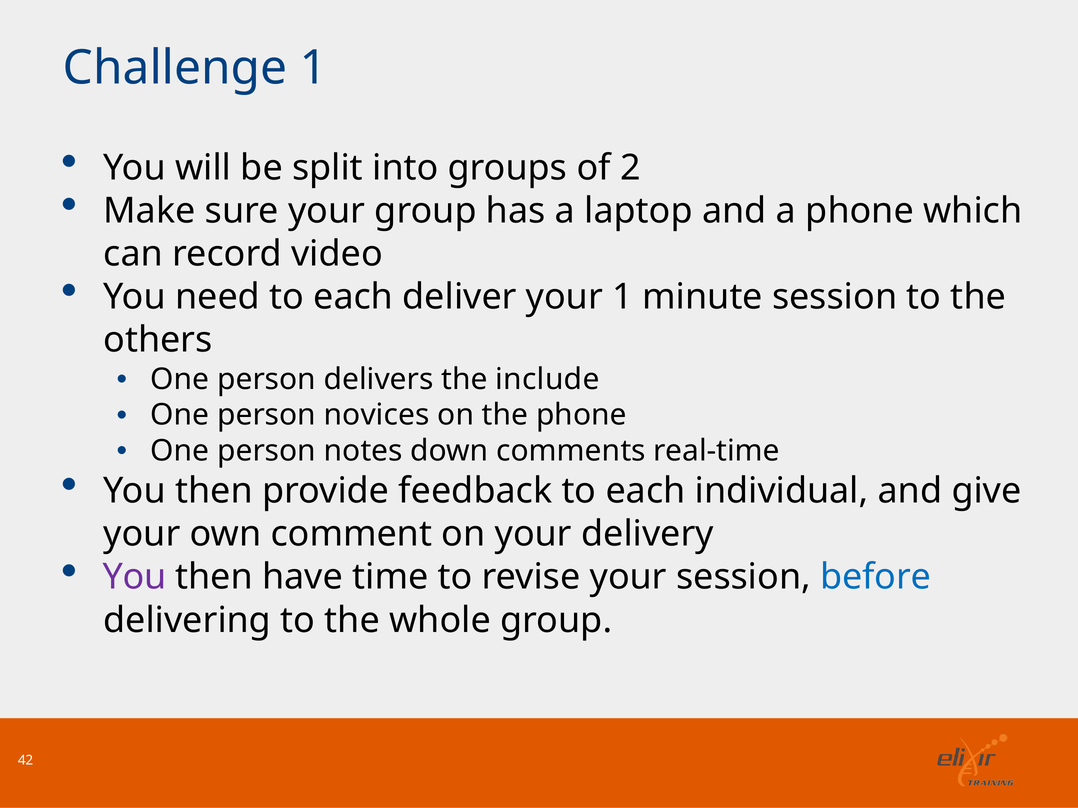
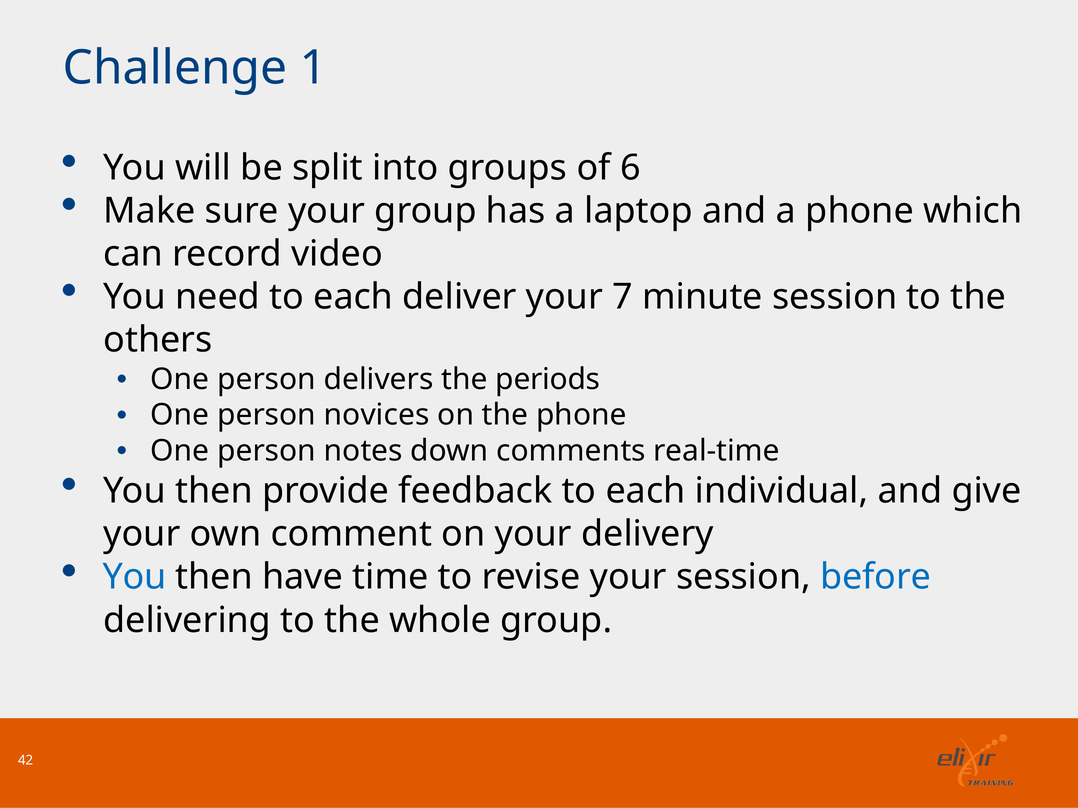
2: 2 -> 6 (630, 168)
your 1: 1 -> 7 (623, 297)
include: include -> periods (548, 379)
You colour: purple -> blue (135, 577)
